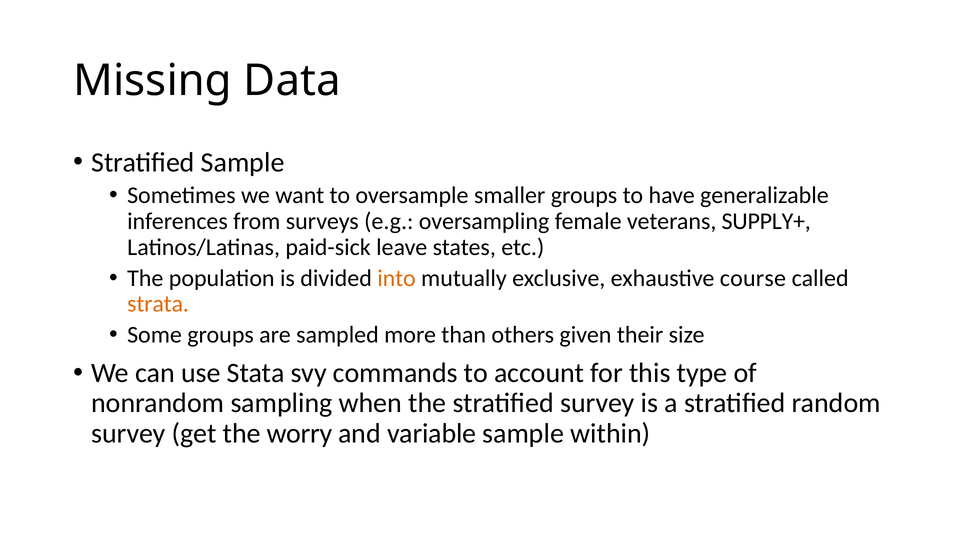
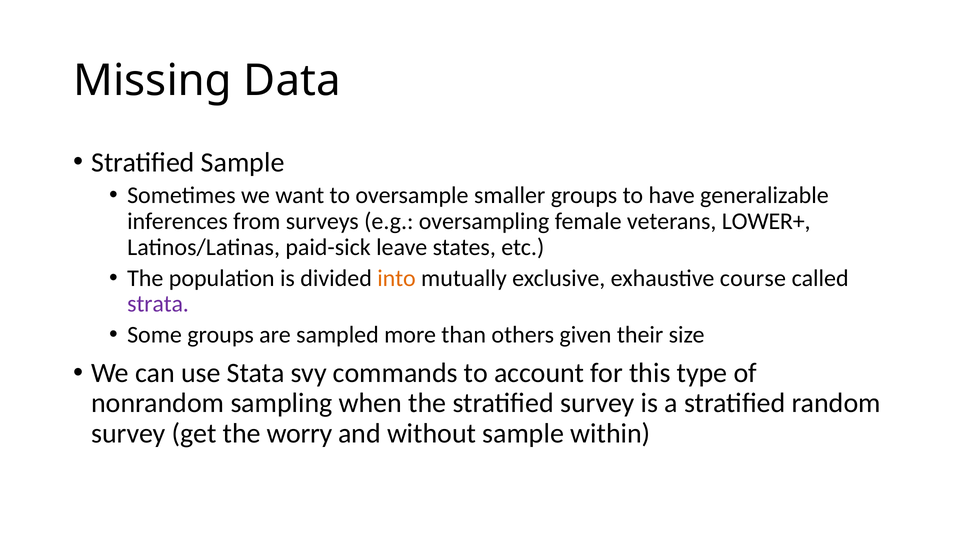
SUPPLY+: SUPPLY+ -> LOWER+ (766, 221)
strata colour: orange -> purple (158, 304)
variable: variable -> without (432, 433)
